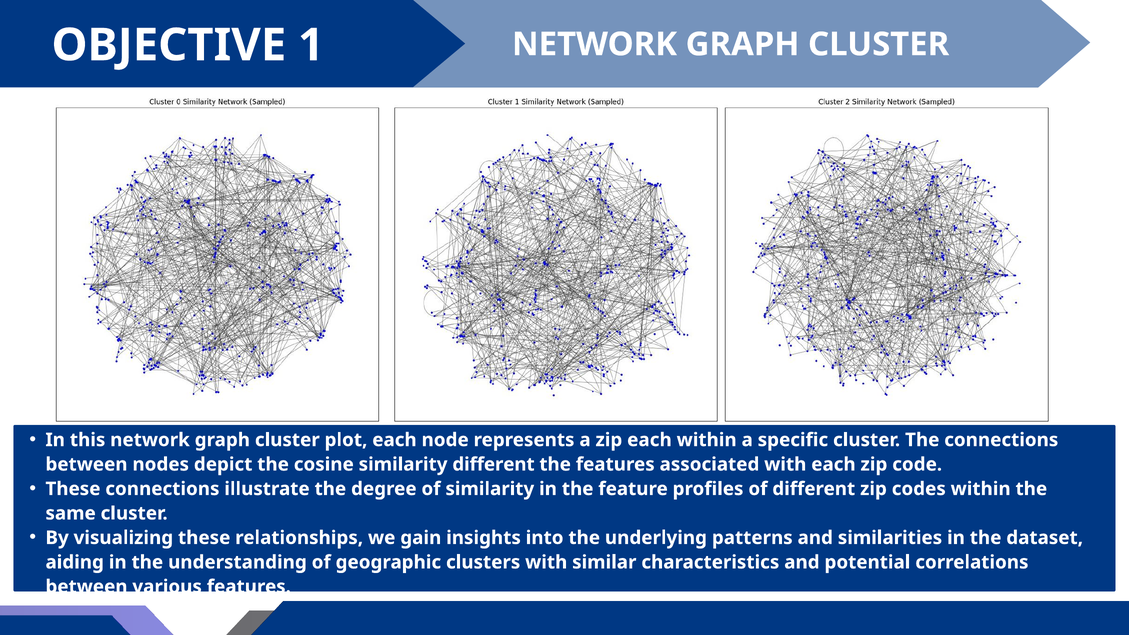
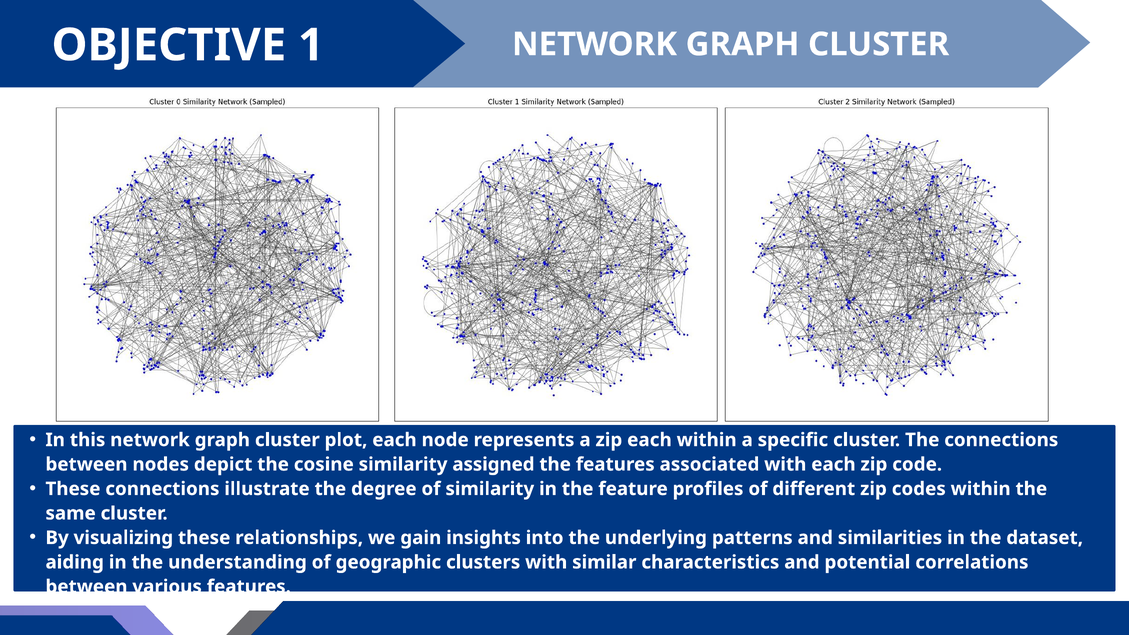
similarity different: different -> assigned (493, 464)
